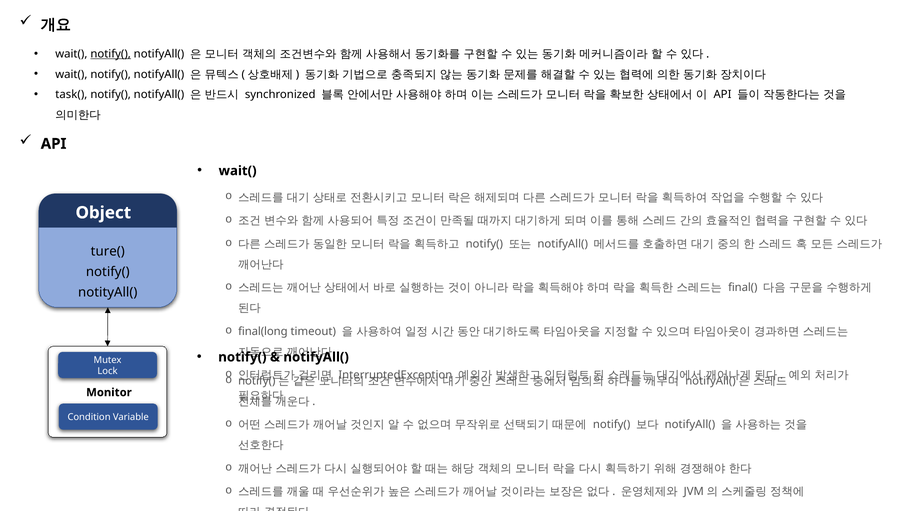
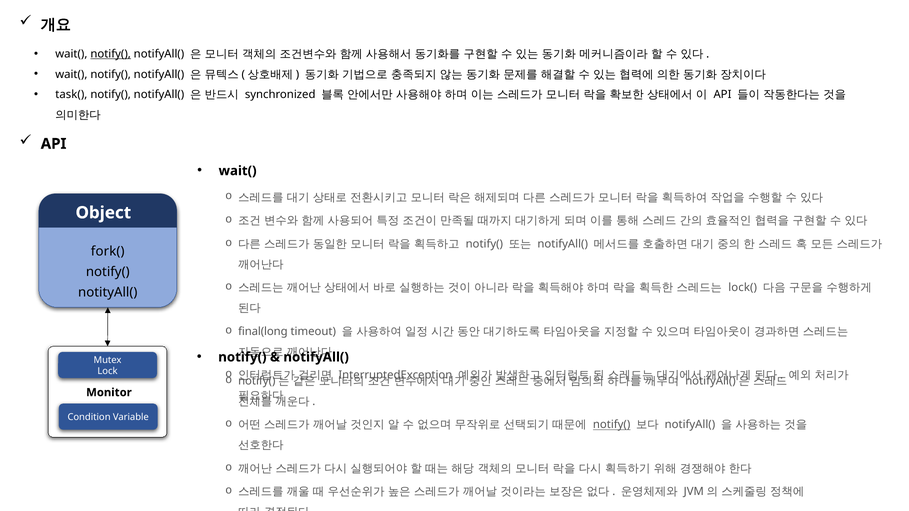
ture(: ture( -> fork( (108, 252)
final(: final( -> lock( (743, 288)
notify( underline: none -> present (612, 425)
